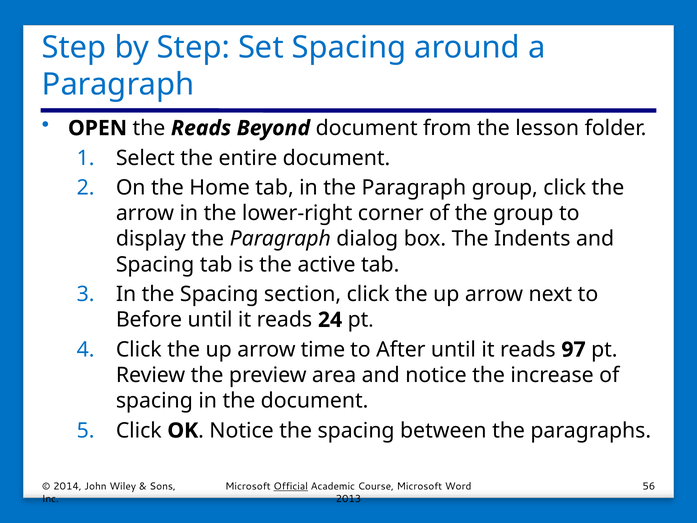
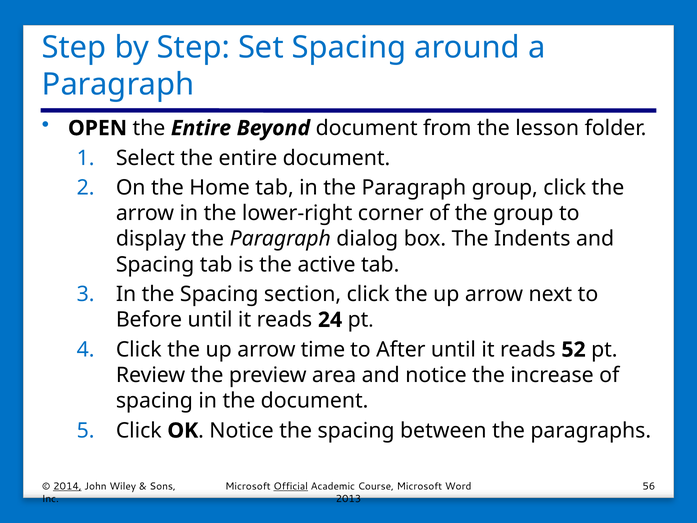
OPEN the Reads: Reads -> Entire (201, 128)
97: 97 -> 52 (574, 350)
2014 underline: none -> present (67, 486)
